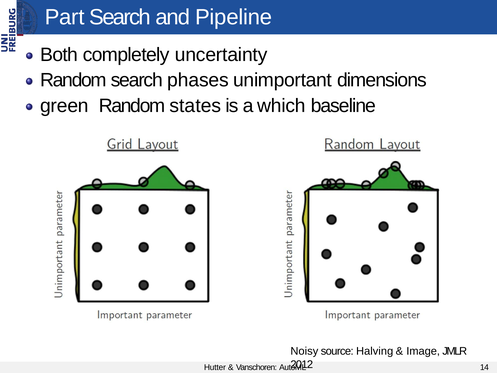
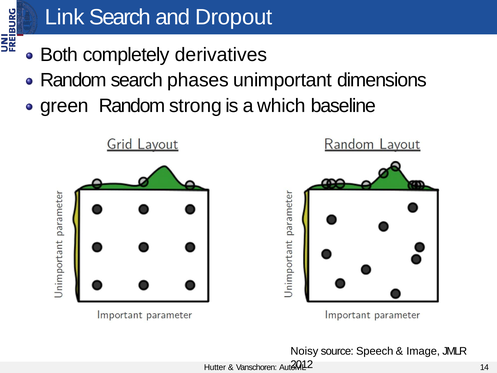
Part: Part -> Link (65, 17)
Pipeline: Pipeline -> Dropout (234, 17)
uncertainty: uncertainty -> derivatives (221, 55)
states: states -> strong (195, 106)
Halving: Halving -> Speech (375, 351)
